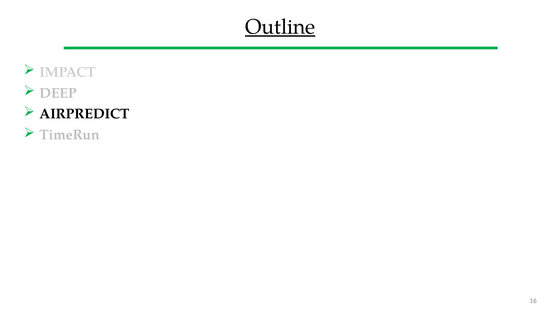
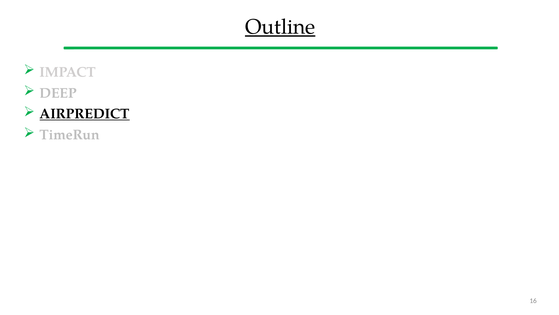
AIRPREDICT underline: none -> present (85, 114)
